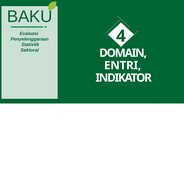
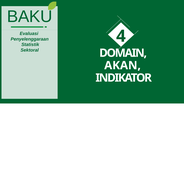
ENTRI: ENTRI -> AKAN (123, 65)
